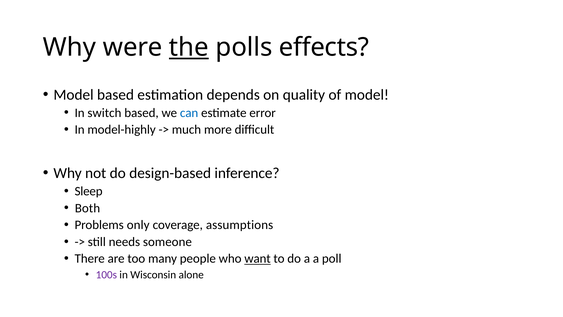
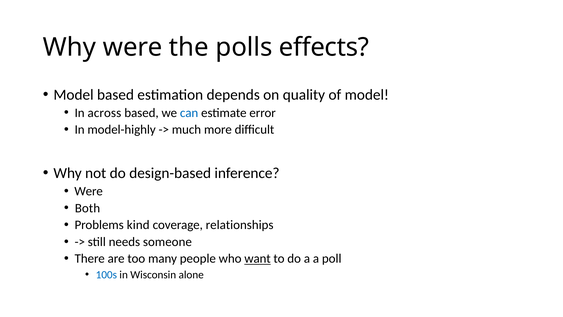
the underline: present -> none (189, 47)
switch: switch -> across (104, 113)
Sleep: Sleep -> Were (89, 191)
only: only -> kind (138, 225)
assumptions: assumptions -> relationships (240, 225)
100s colour: purple -> blue (106, 274)
